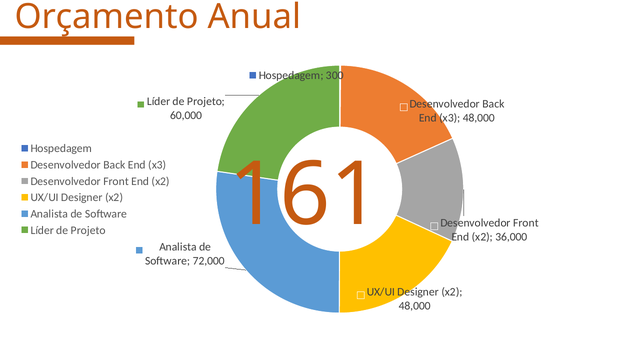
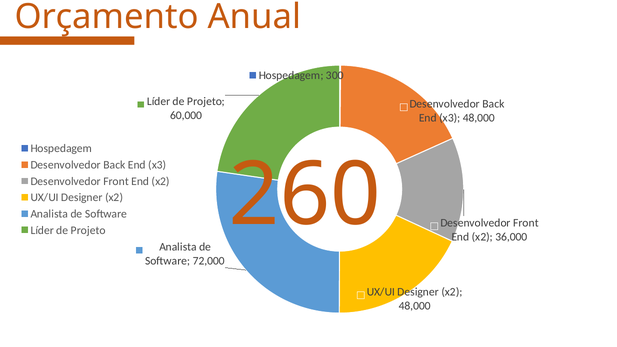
161: 161 -> 260 (305, 195)
